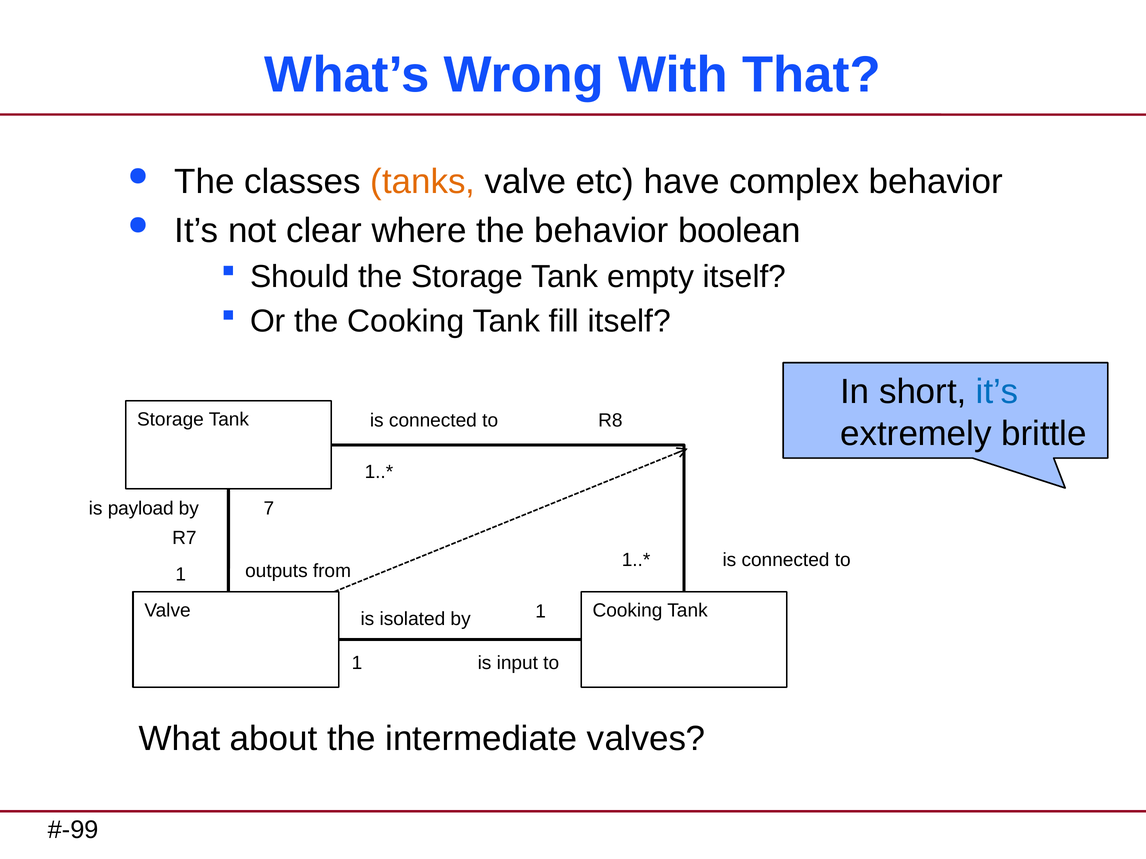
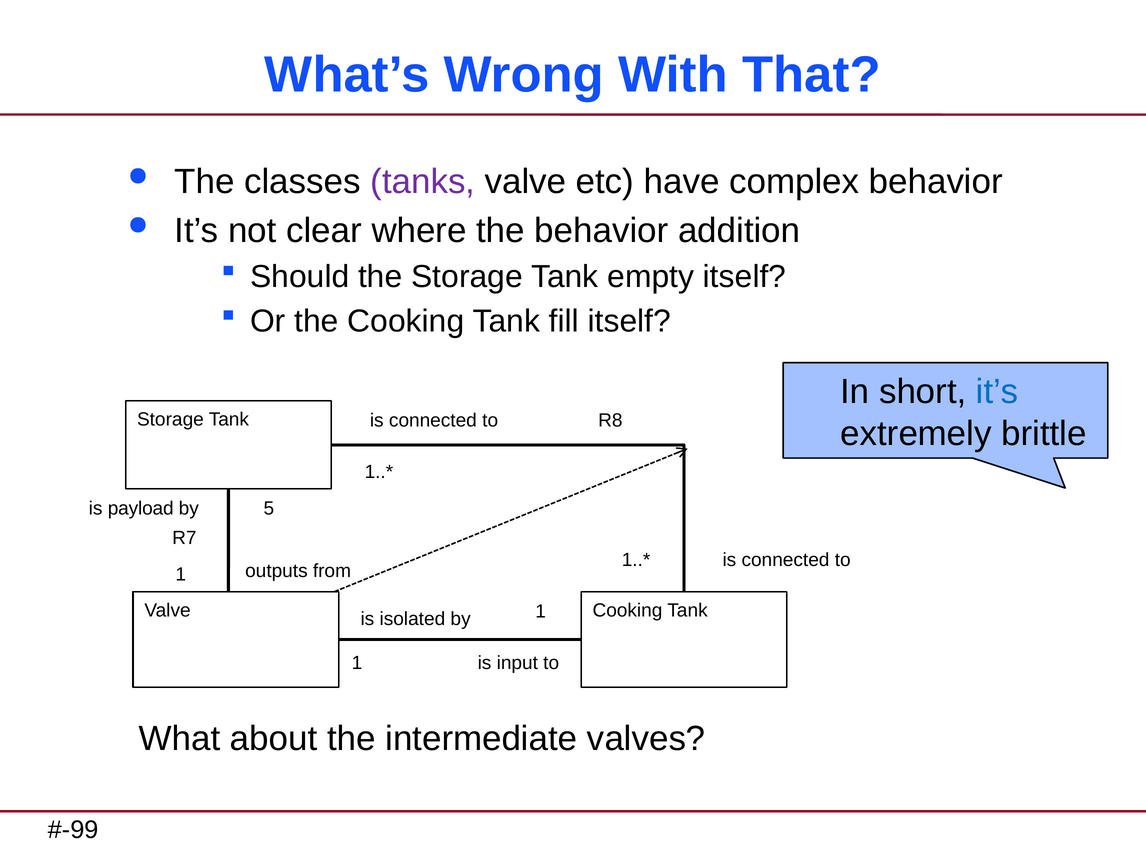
tanks colour: orange -> purple (423, 182)
boolean: boolean -> addition (739, 231)
7: 7 -> 5 (269, 509)
